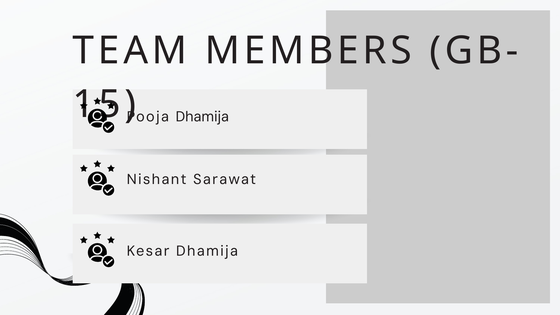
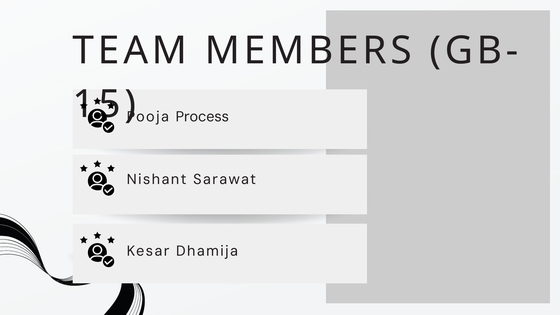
Pooja Dhamija: Dhamija -> Process (202, 117)
